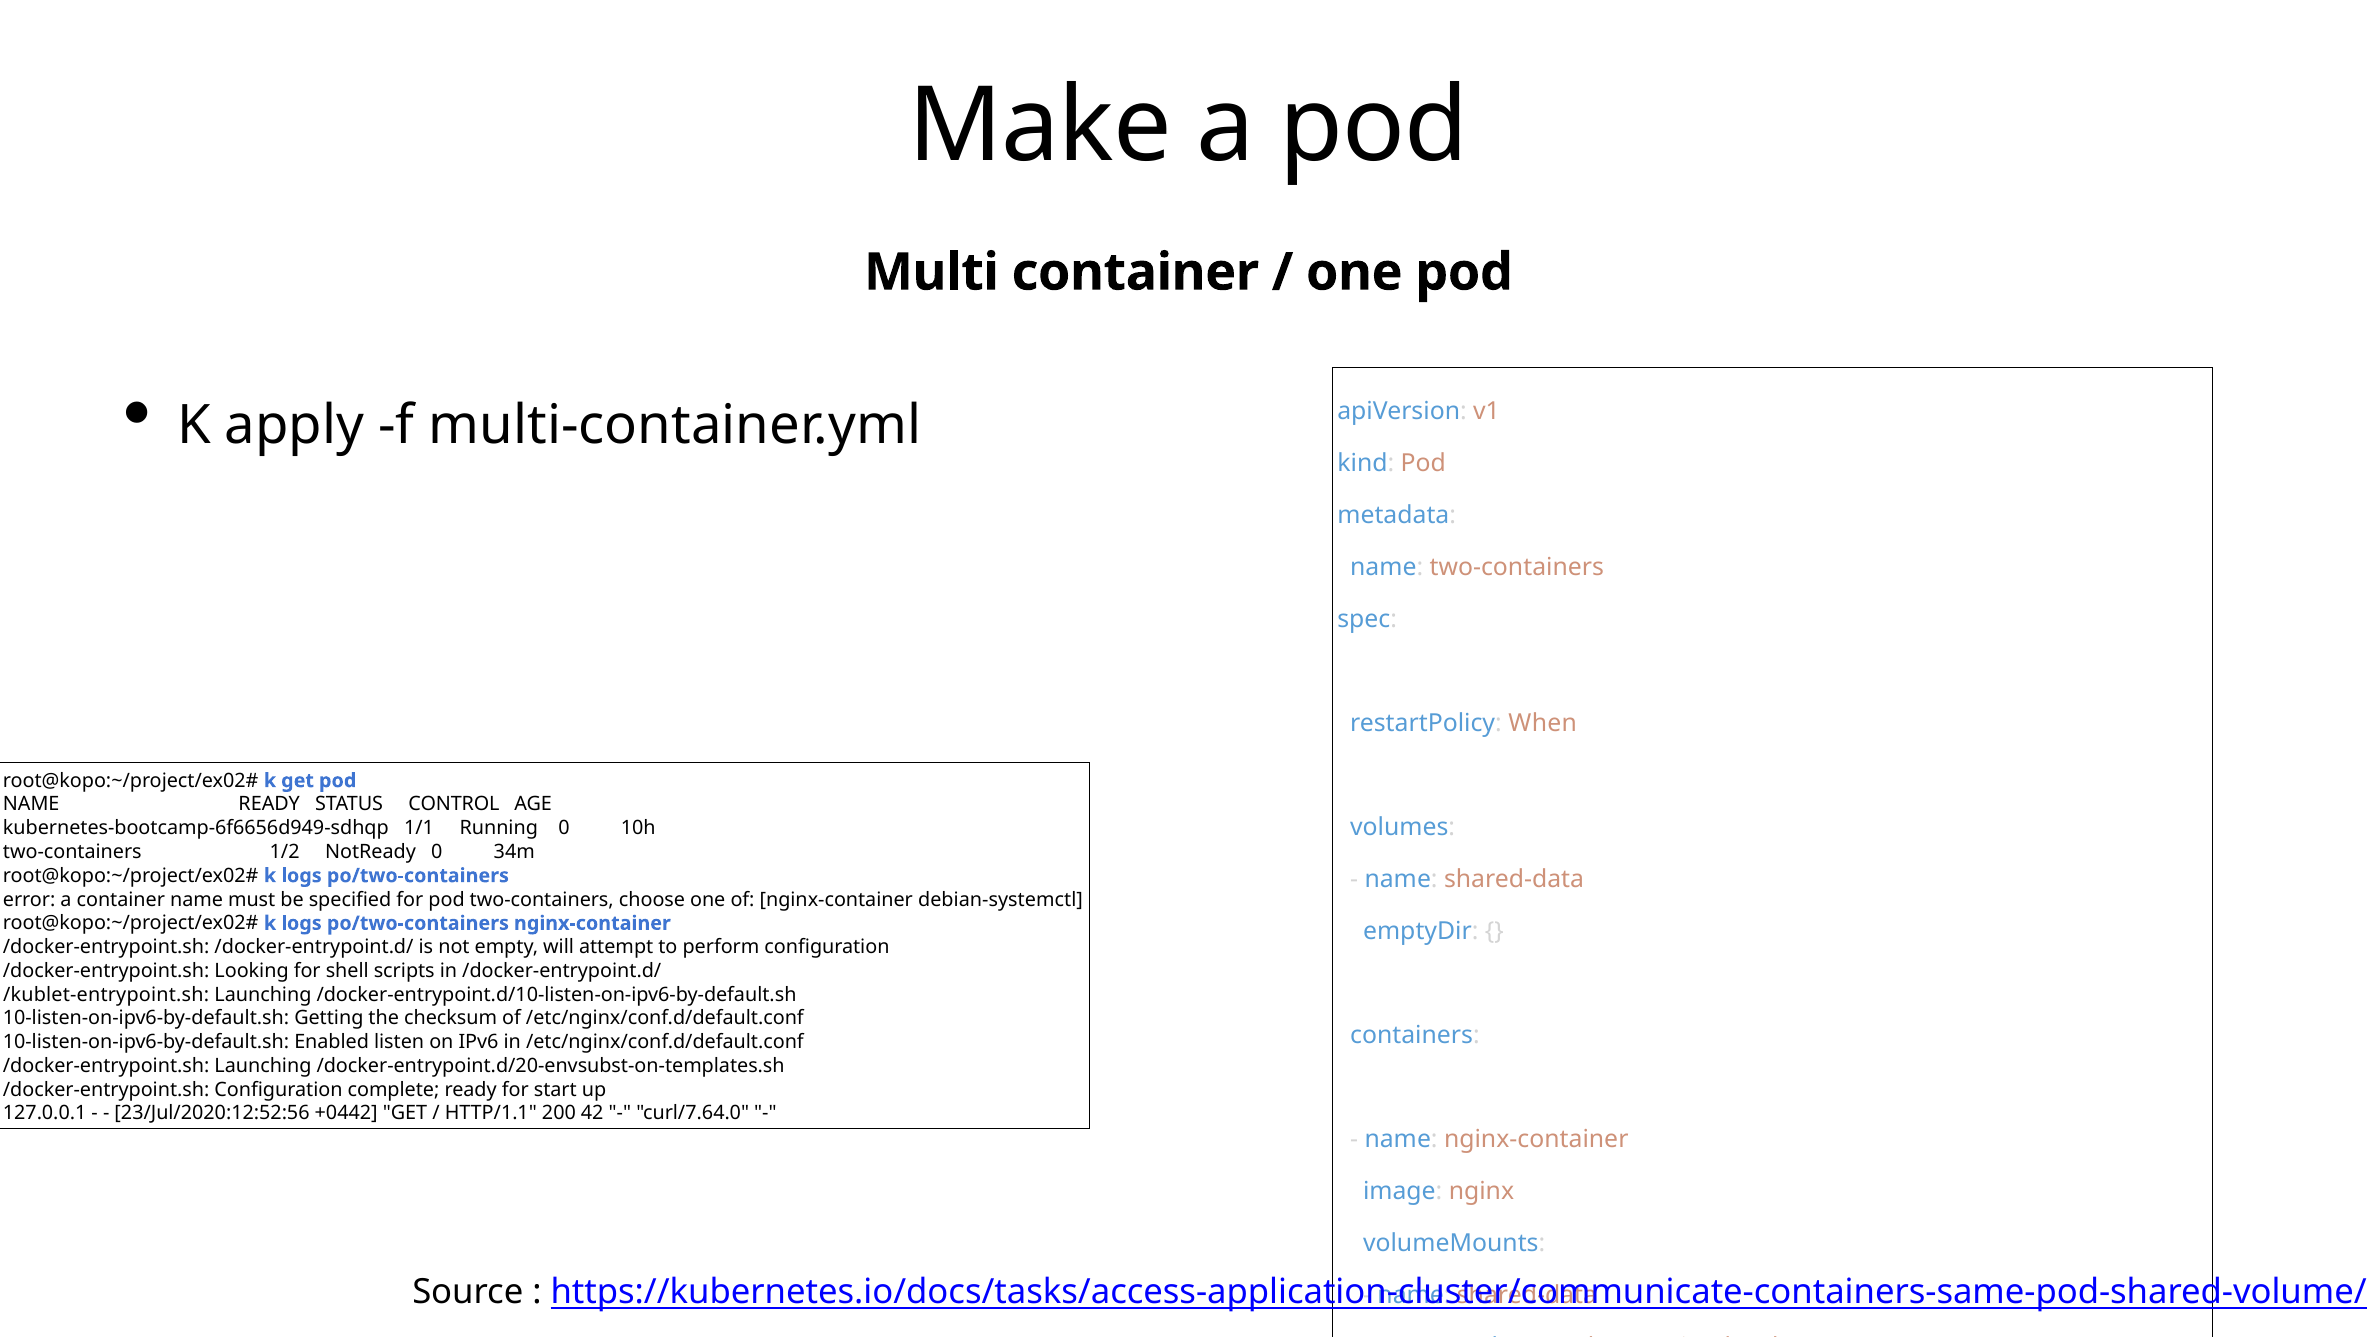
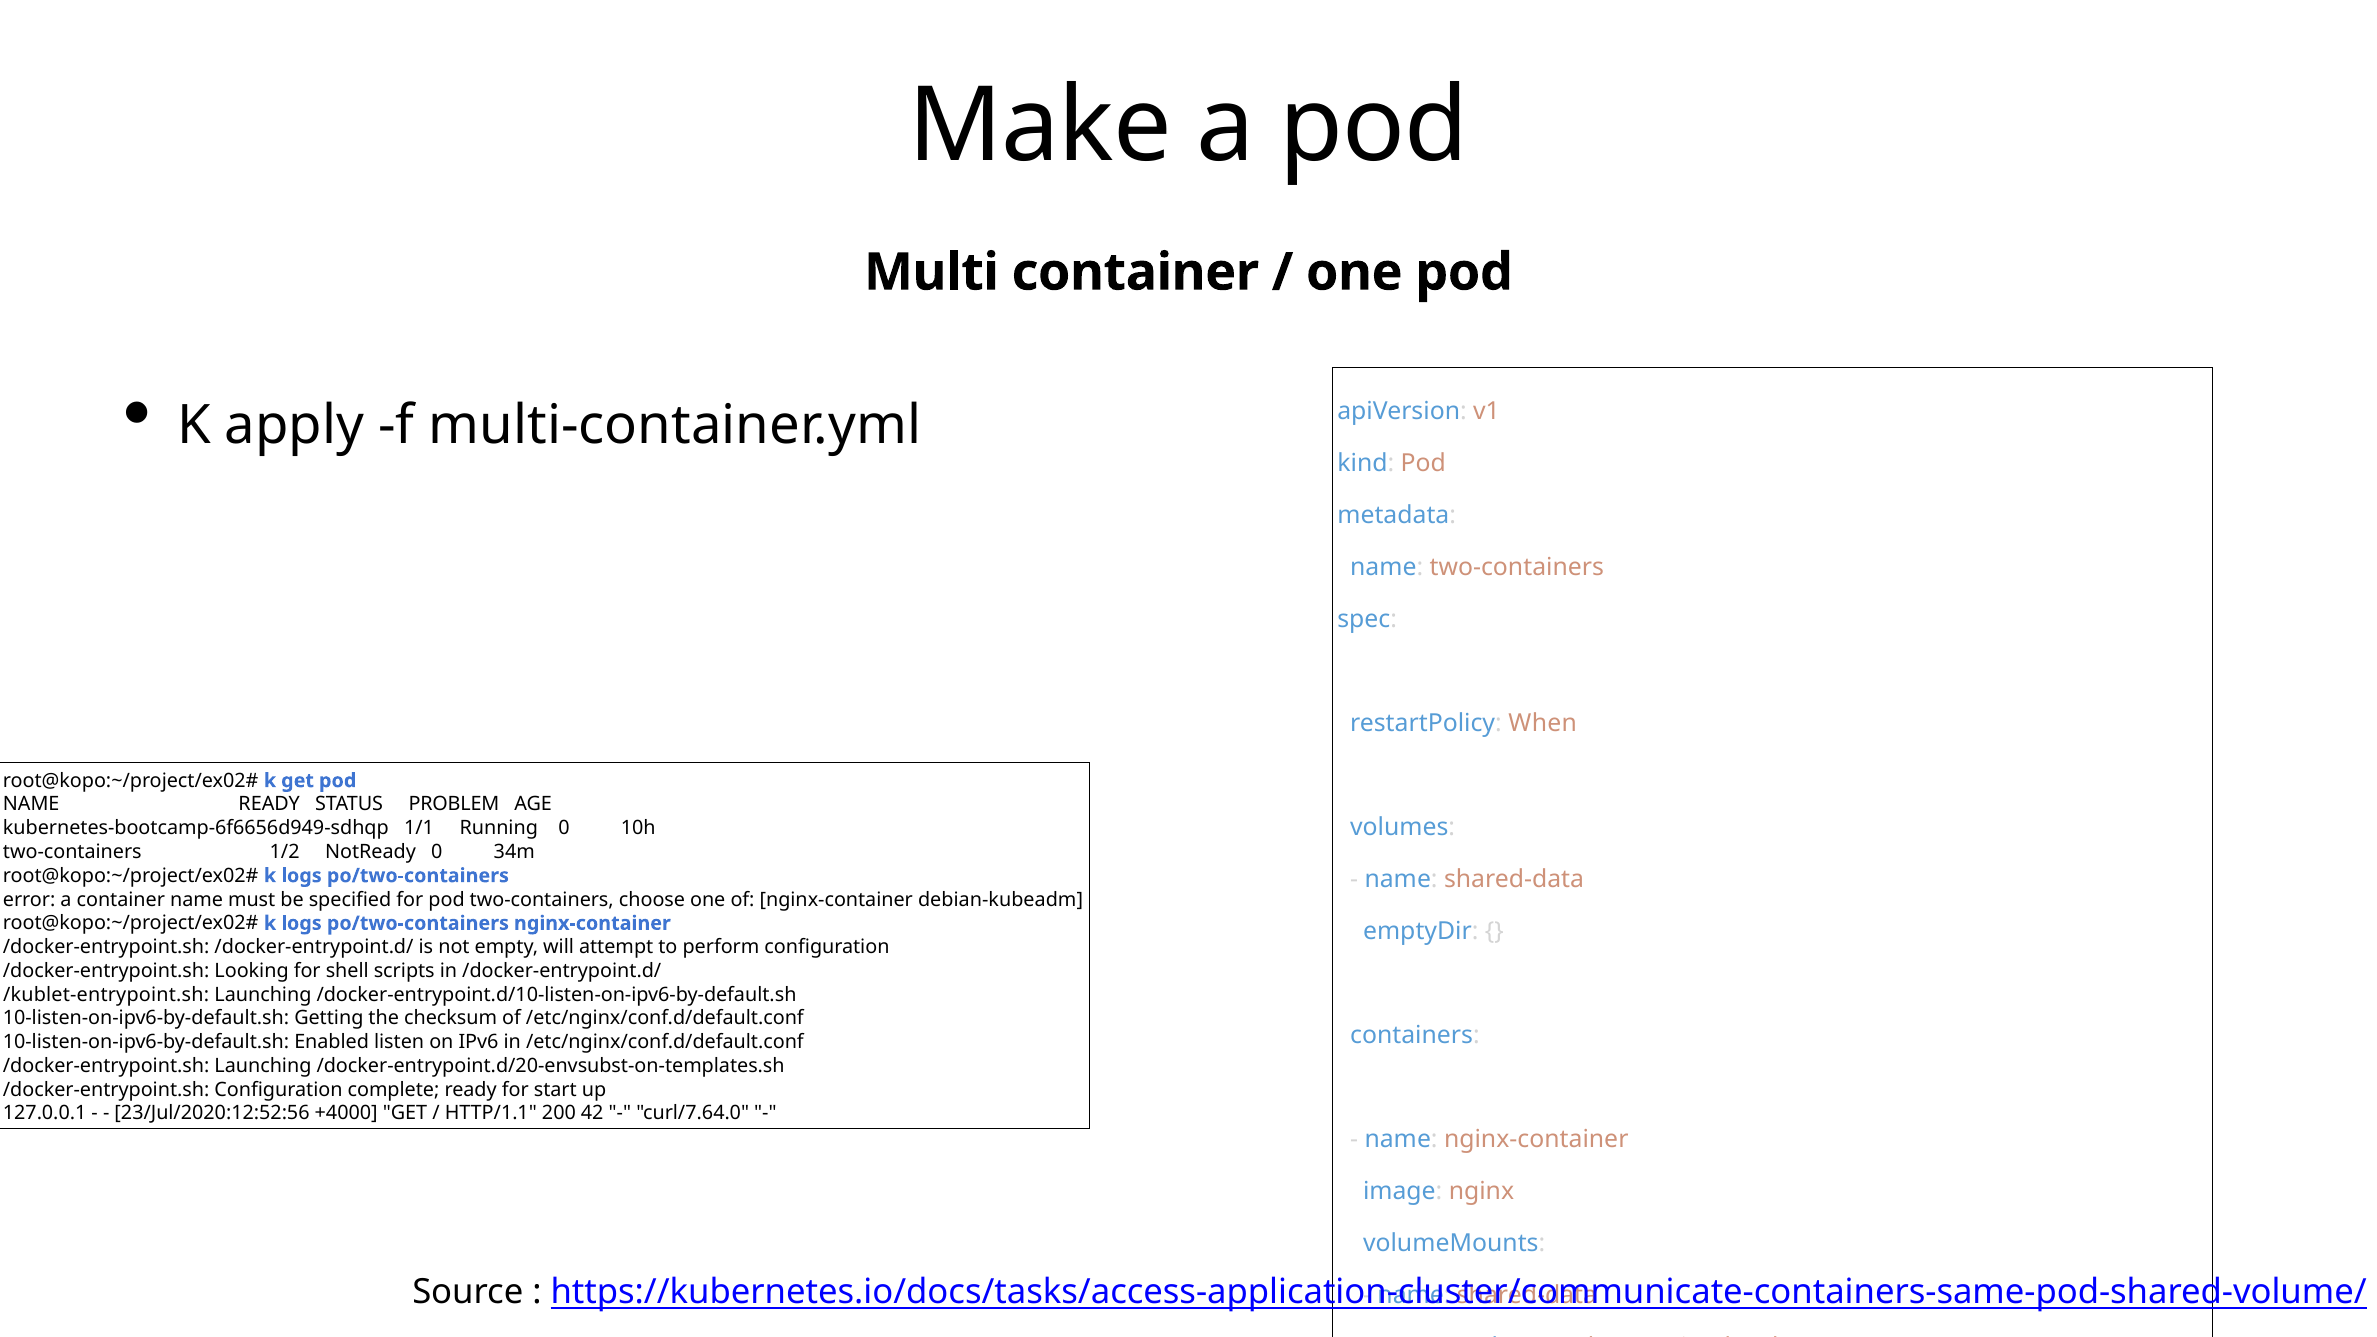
CONTROL: CONTROL -> PROBLEM (454, 804)
debian-systemctl: debian-systemctl -> debian-kubeadm (1001, 900)
+0442: +0442 -> +4000 (346, 1113)
